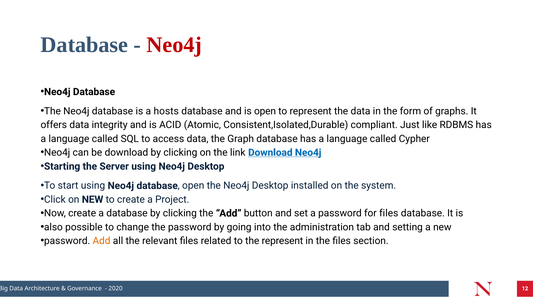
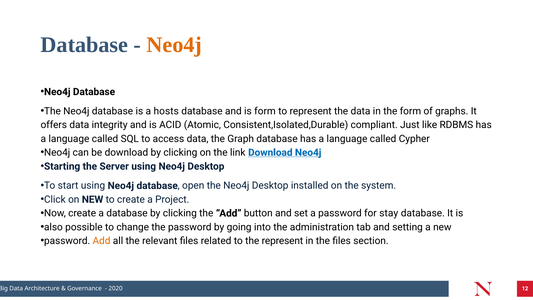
Neo4j colour: red -> orange (174, 45)
is open: open -> form (265, 111)
for files: files -> stay (389, 213)
